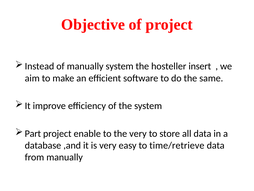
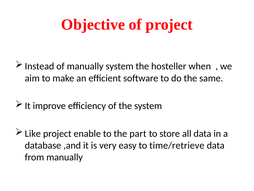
insert: insert -> when (200, 66)
Part: Part -> Like (33, 133)
the very: very -> part (138, 133)
